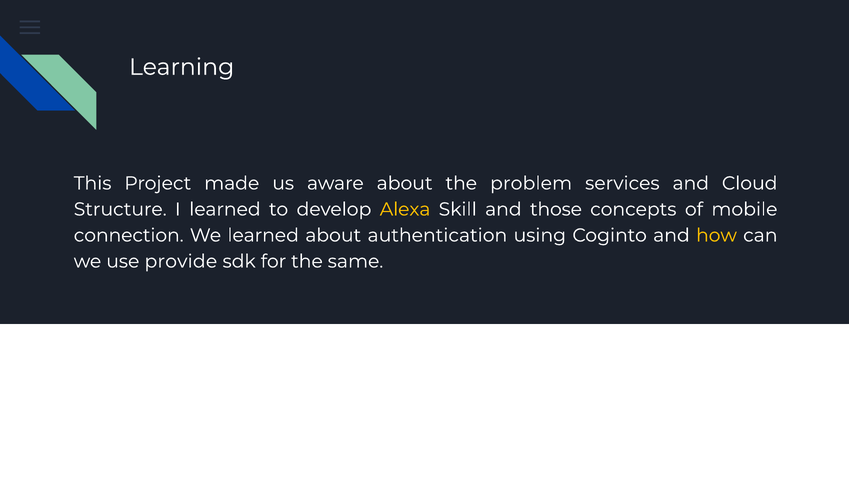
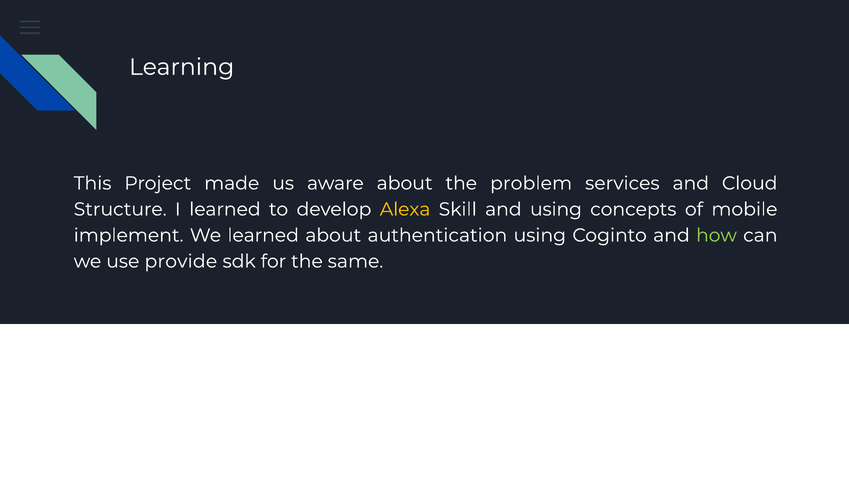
and those: those -> using (556, 209)
connection: connection -> implement (129, 235)
how colour: yellow -> light green (716, 235)
